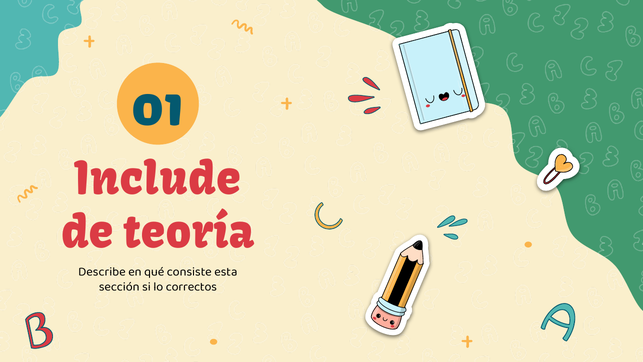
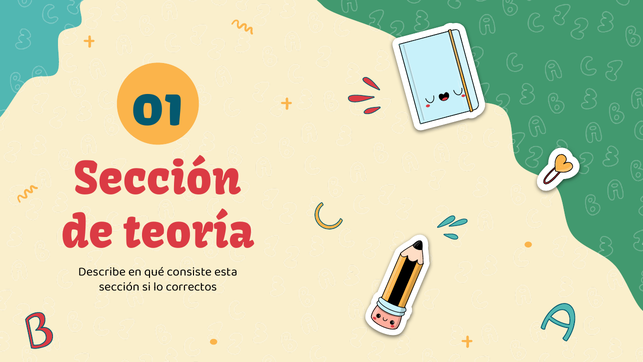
Include: Include -> Sección (158, 179)
